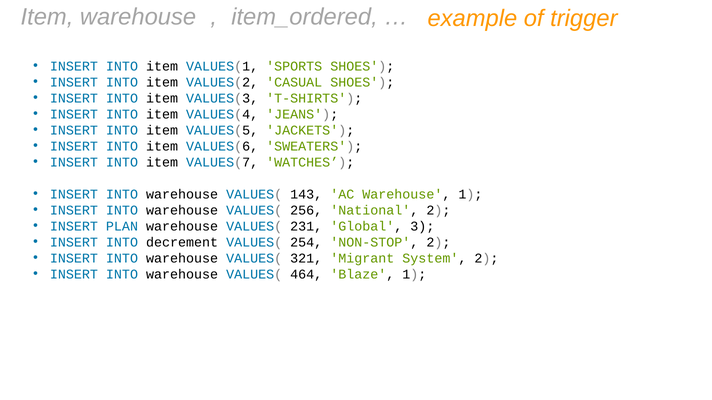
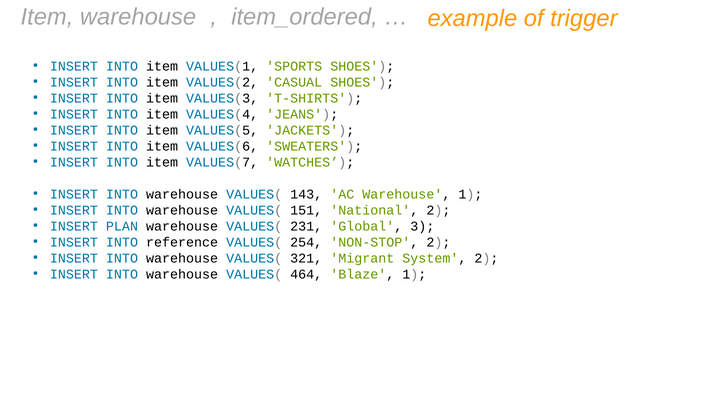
256: 256 -> 151 (306, 210)
decrement: decrement -> reference (182, 242)
